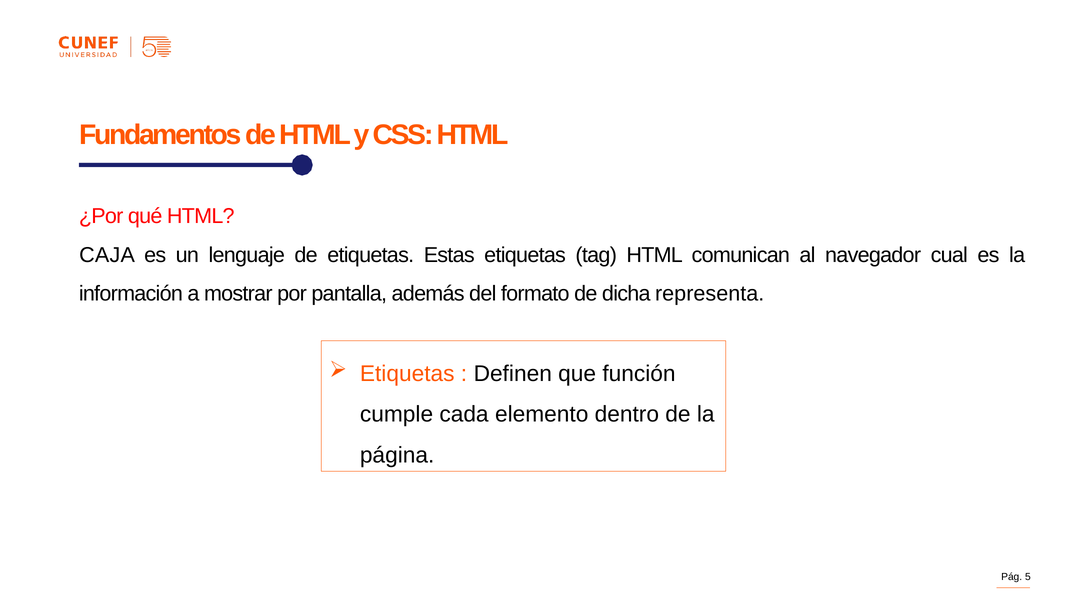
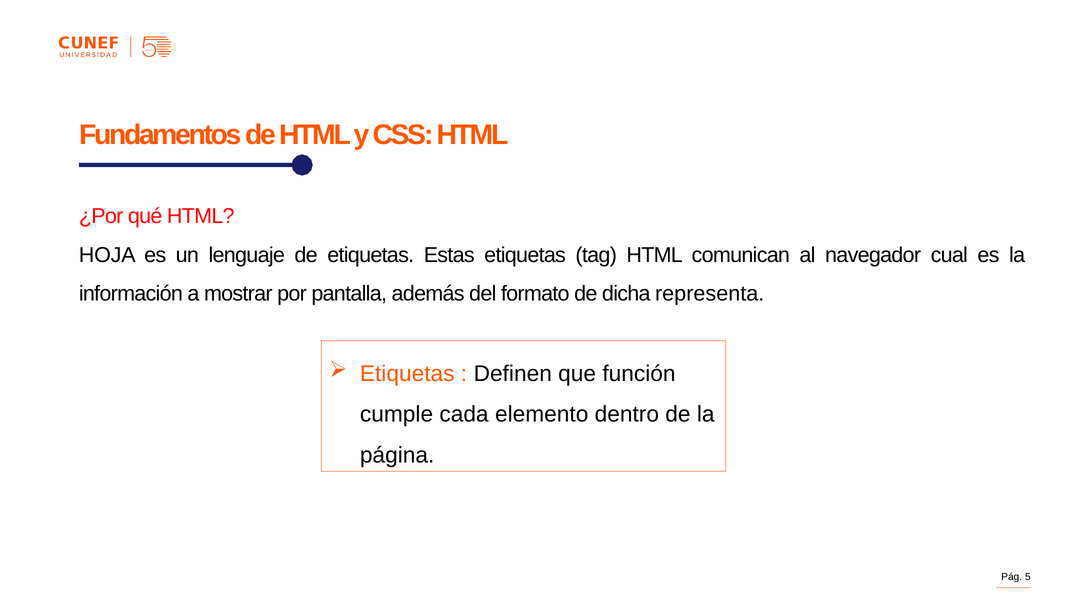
CAJA: CAJA -> HOJA (107, 255)
